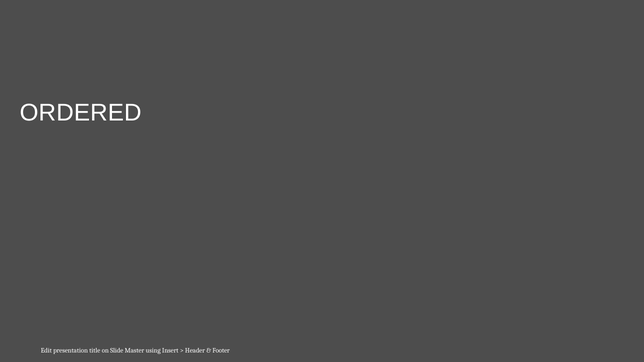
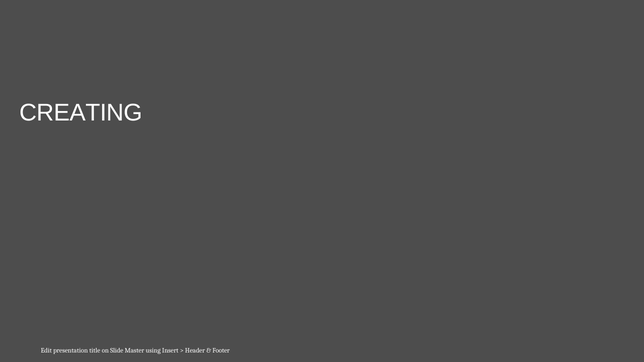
ORDERED: ORDERED -> CREATING (81, 113)
